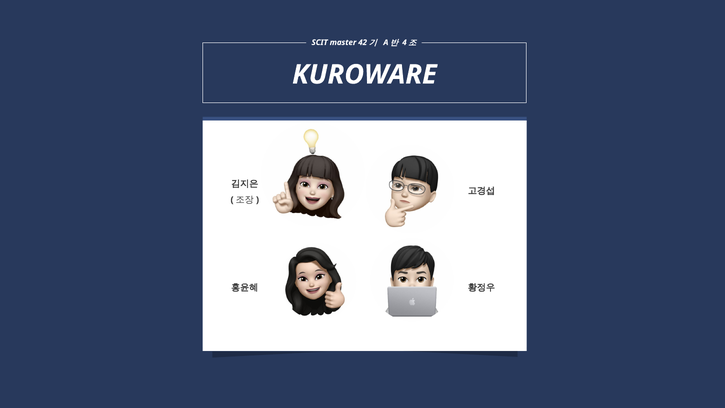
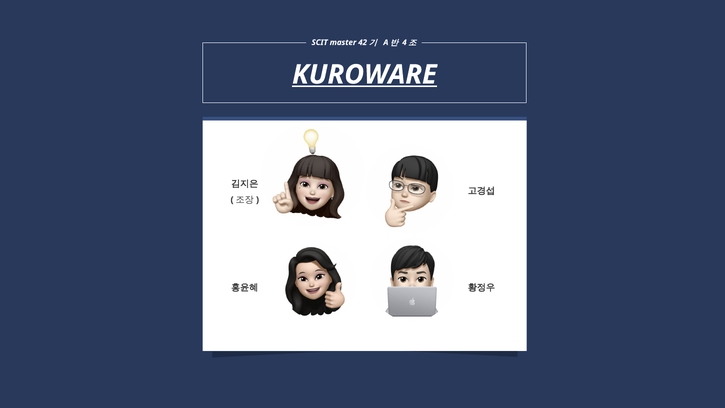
KUROWARE underline: none -> present (364, 75)
